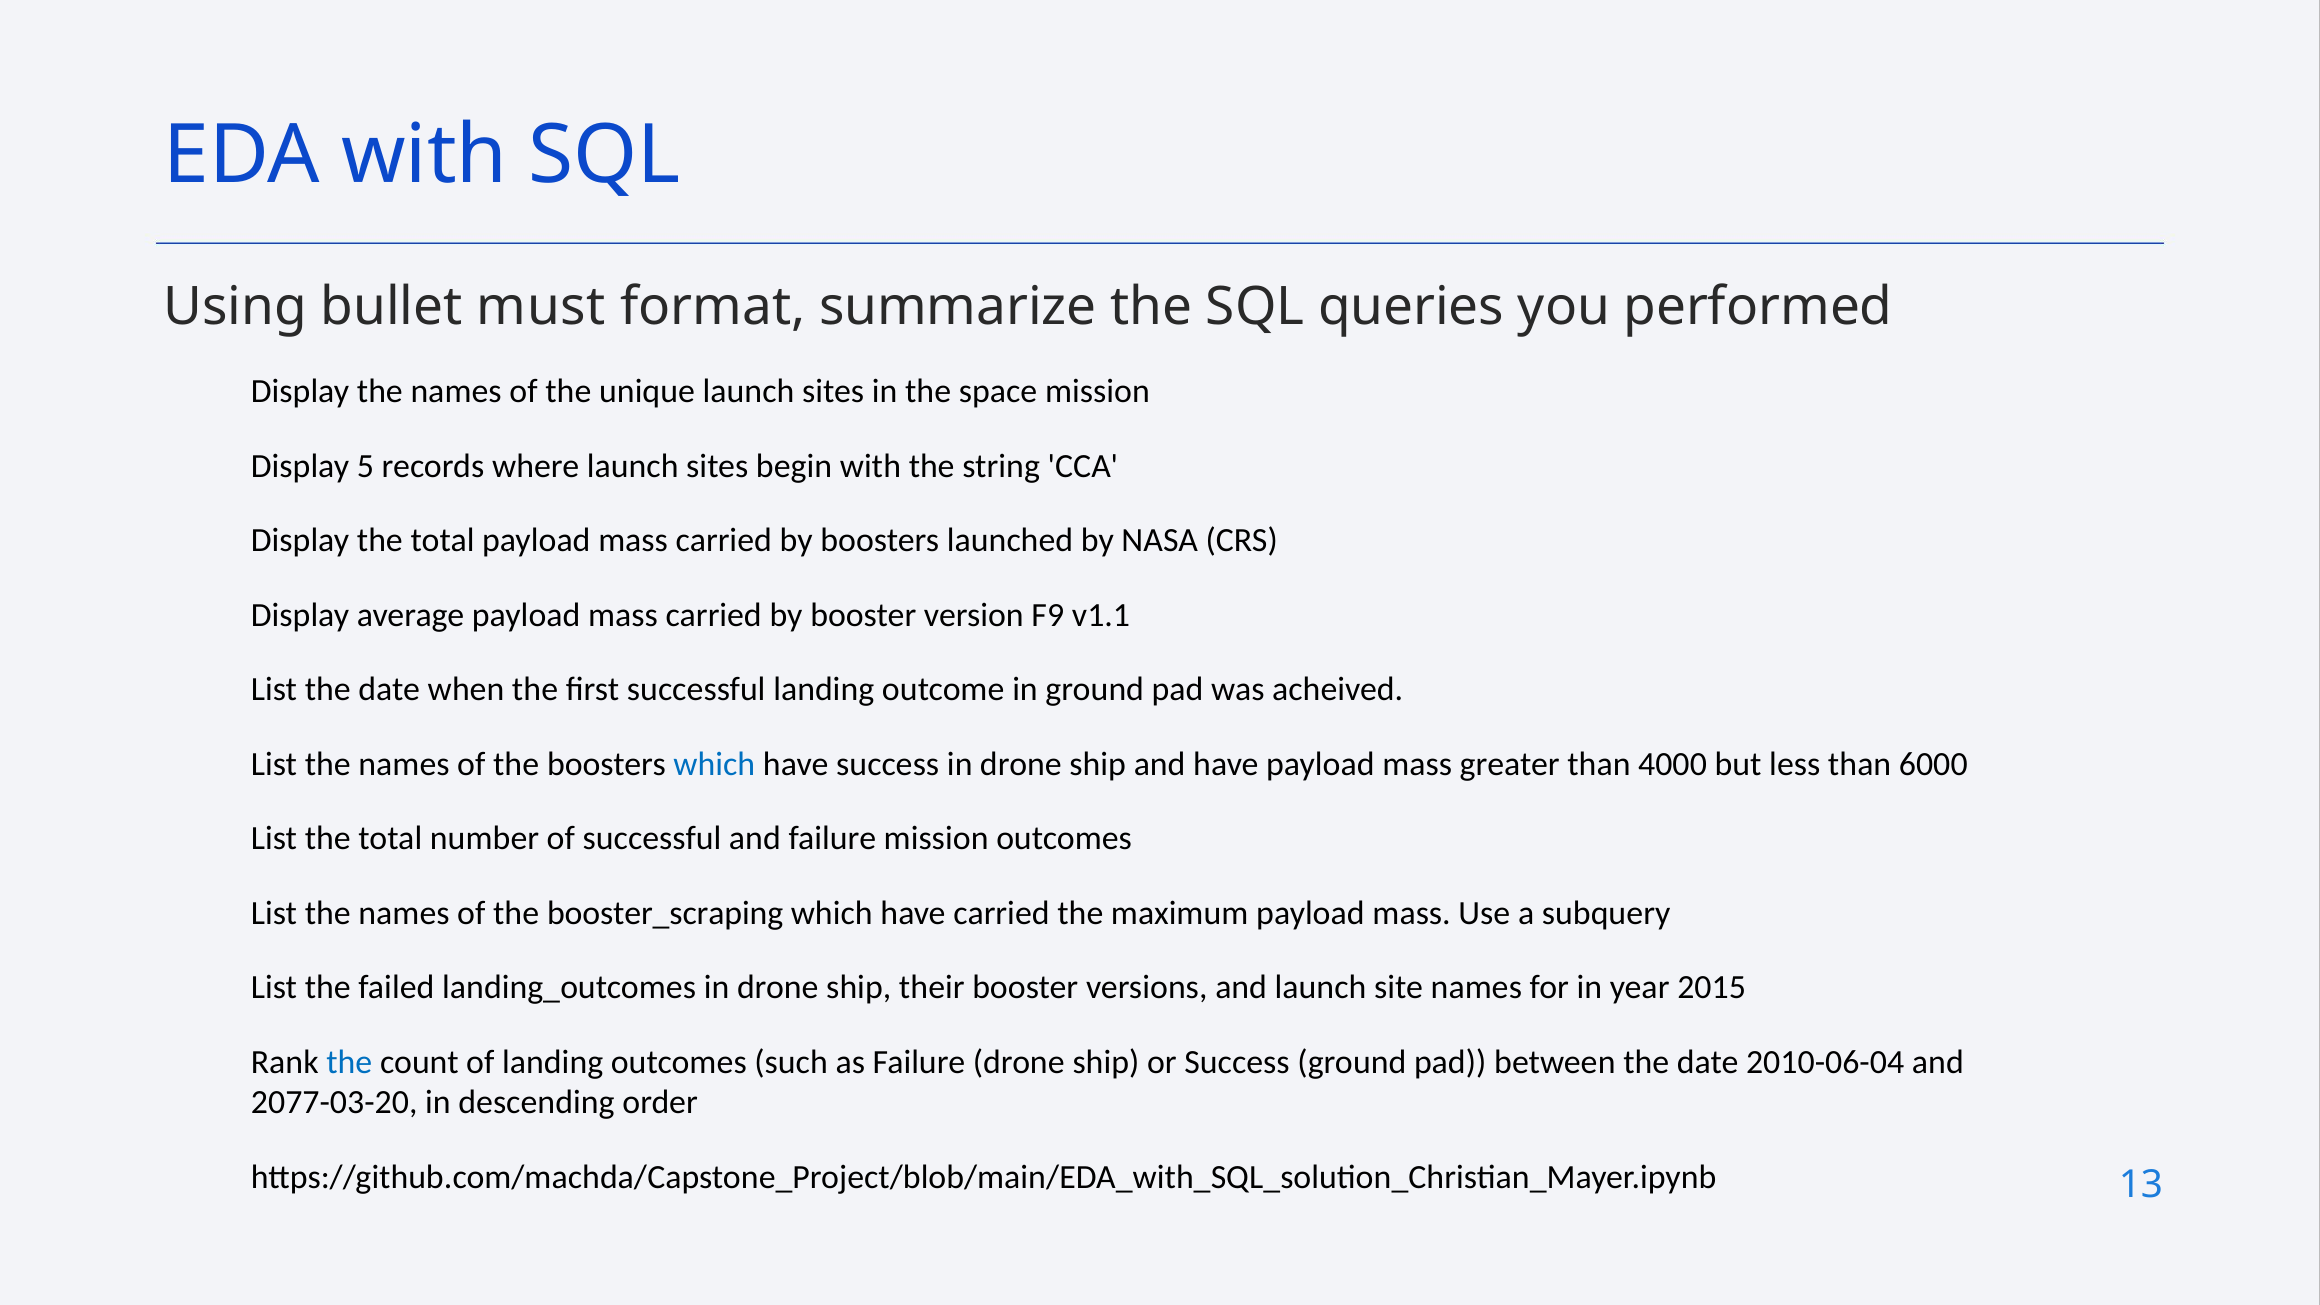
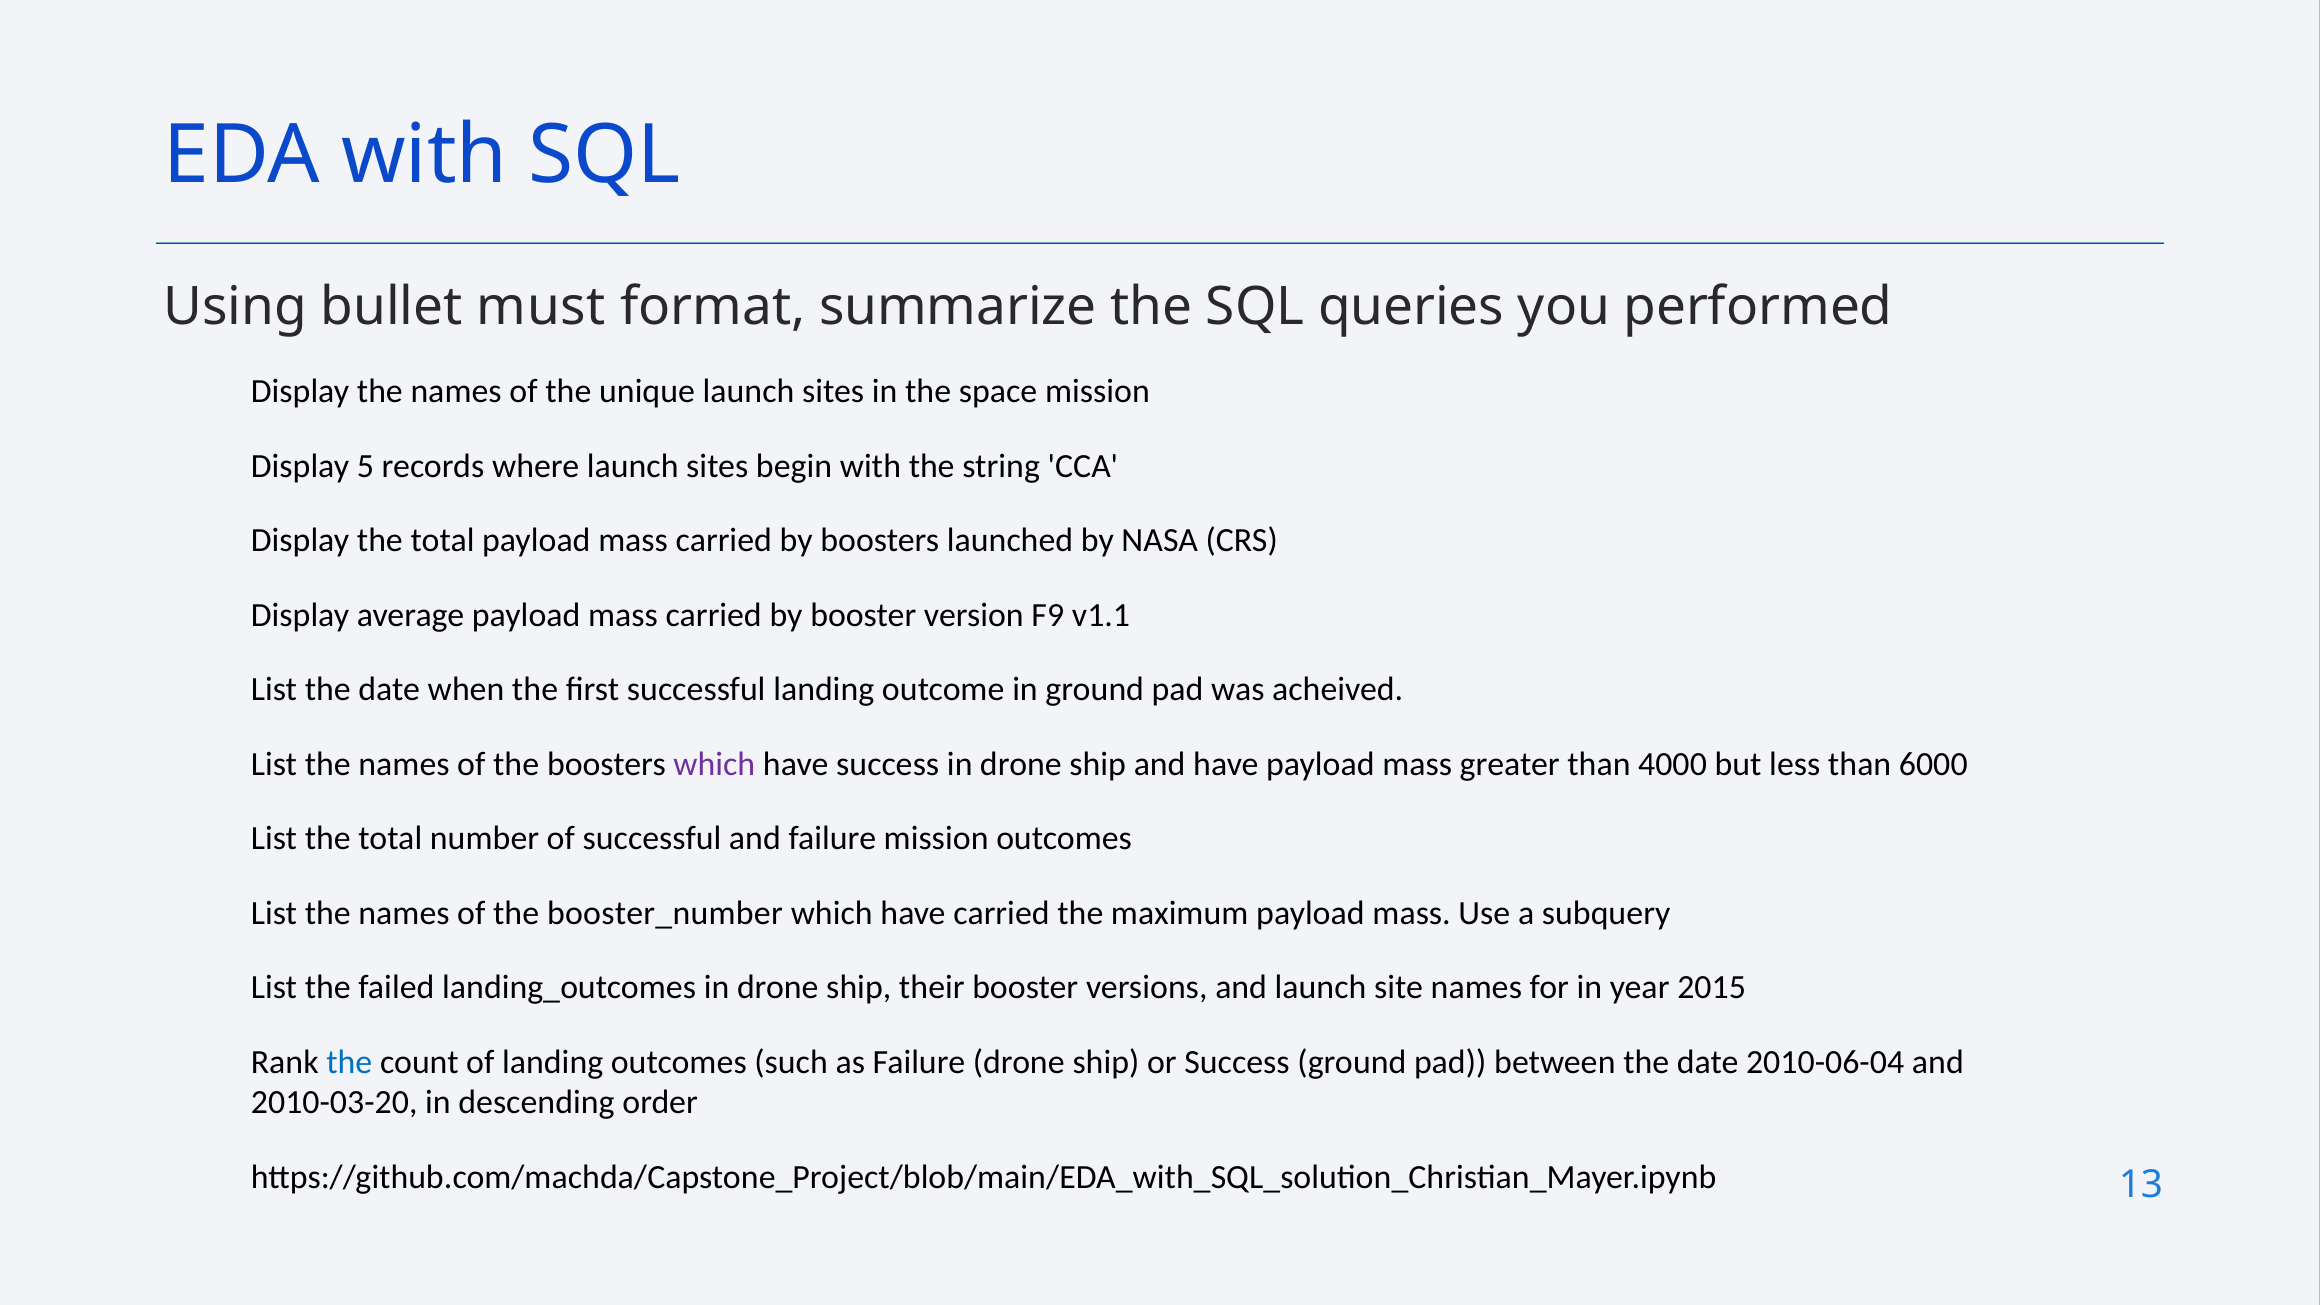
which colour: blue -> purple (714, 764)
booster_scraping: booster_scraping -> booster_number (665, 913)
2077-03-20: 2077-03-20 -> 2010-03-20 (334, 1103)
